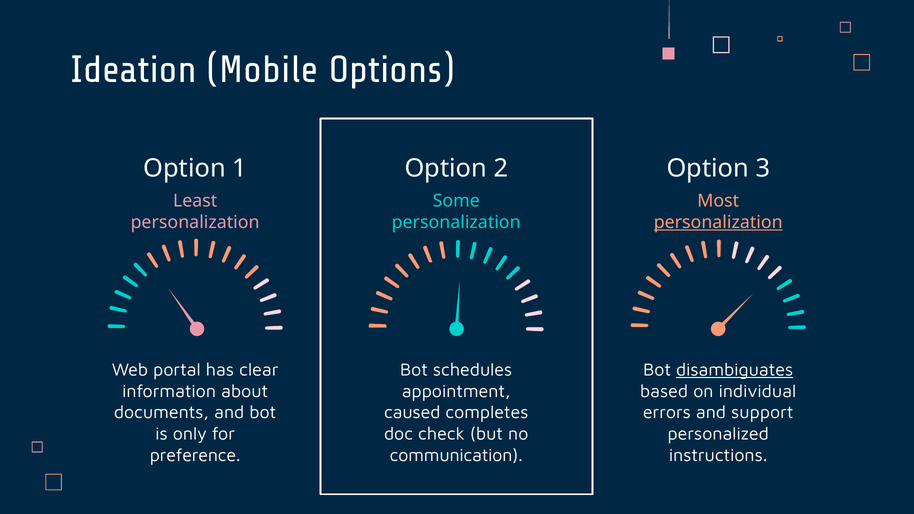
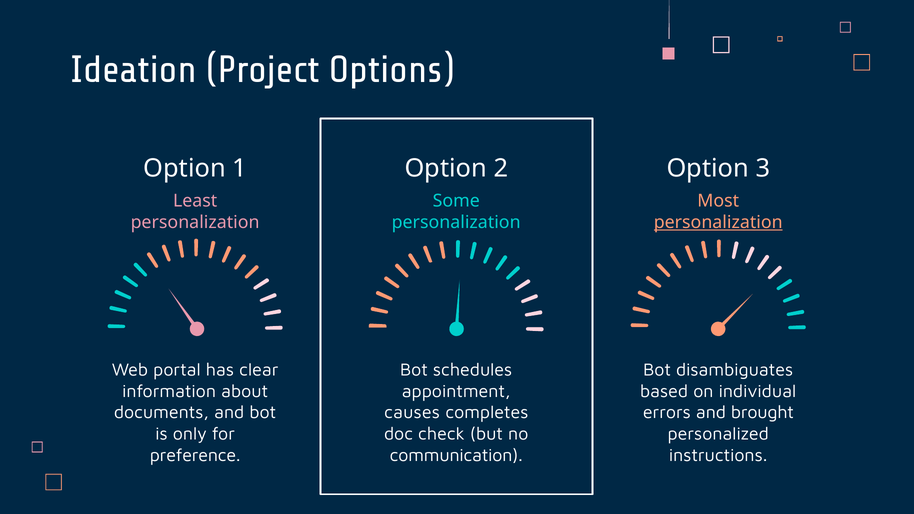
Mobile: Mobile -> Project (263, 70)
disambiguates underline: present -> none (735, 370)
caused: caused -> causes (412, 413)
support: support -> brought (762, 413)
